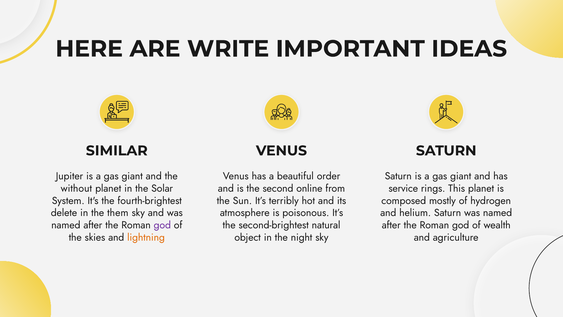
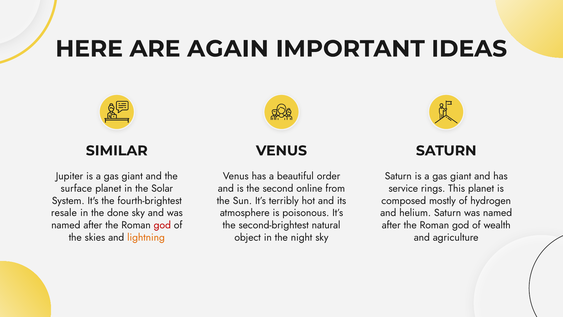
WRITE: WRITE -> AGAIN (228, 49)
without: without -> surface (76, 188)
delete: delete -> resale (64, 213)
them: them -> done (118, 213)
god colour: purple -> red (162, 225)
